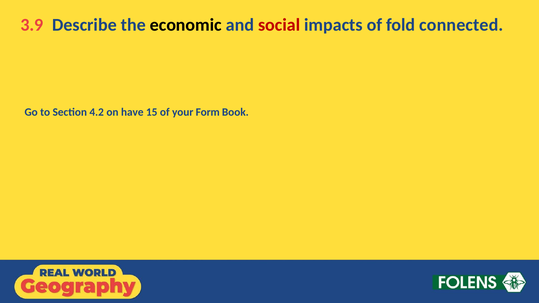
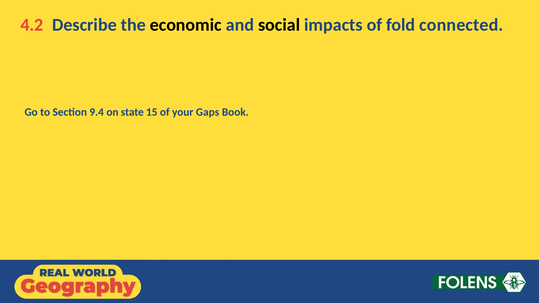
3.9: 3.9 -> 4.2 (32, 25)
social colour: red -> black (279, 25)
4.2: 4.2 -> 9.4 (97, 112)
have: have -> state (132, 112)
Form: Form -> Gaps (208, 112)
